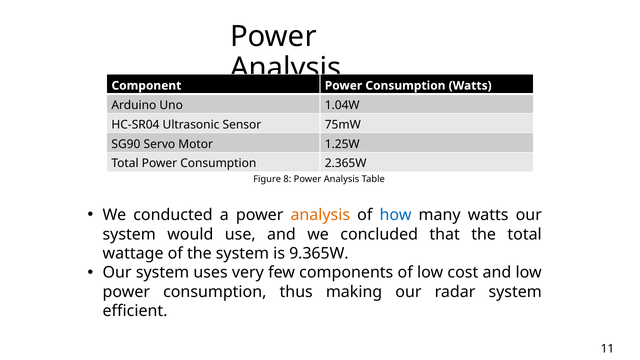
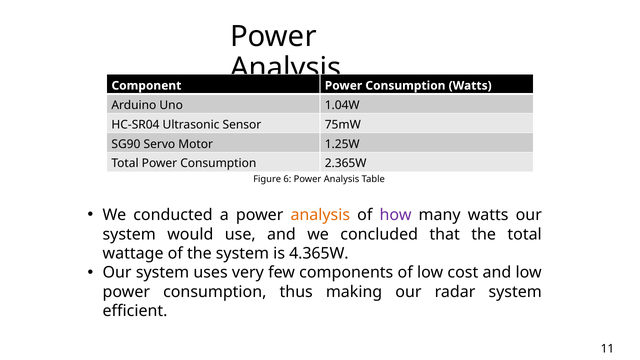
8: 8 -> 6 (287, 179)
how colour: blue -> purple (396, 215)
9.365W: 9.365W -> 4.365W (319, 253)
